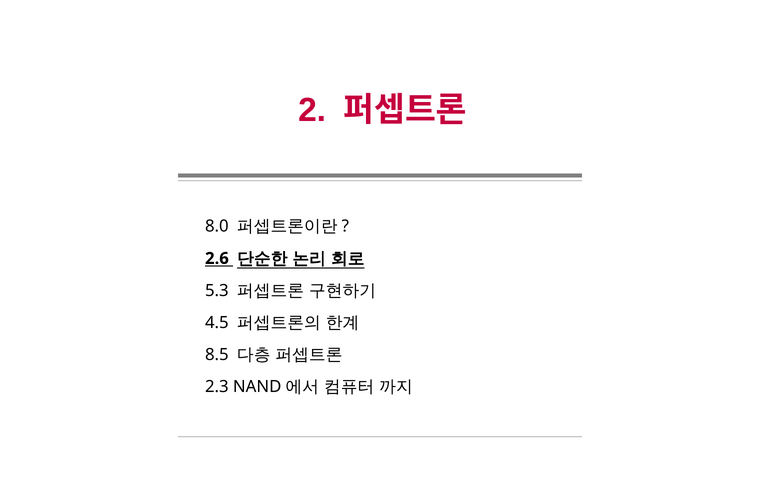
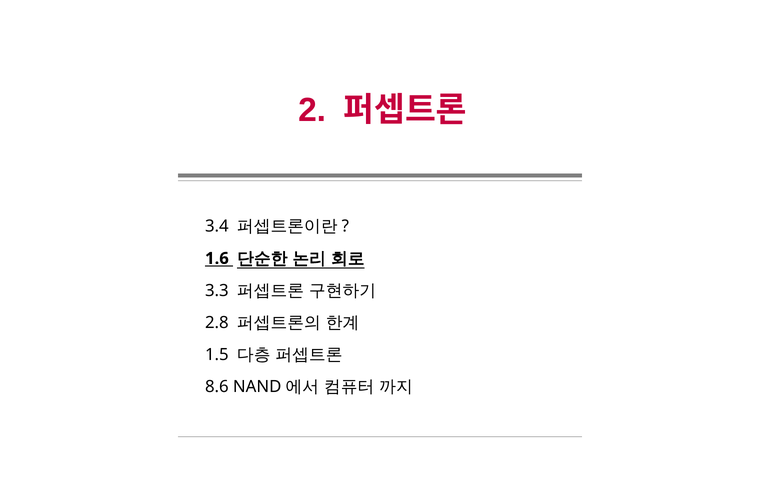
8.0: 8.0 -> 3.4 (217, 226)
2.6: 2.6 -> 1.6 (217, 258)
5.3: 5.3 -> 3.3 (217, 291)
4.5: 4.5 -> 2.8 (217, 323)
8.5: 8.5 -> 1.5 (217, 355)
2.3: 2.3 -> 8.6 (217, 387)
